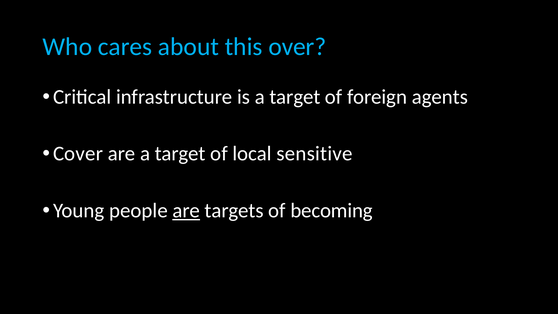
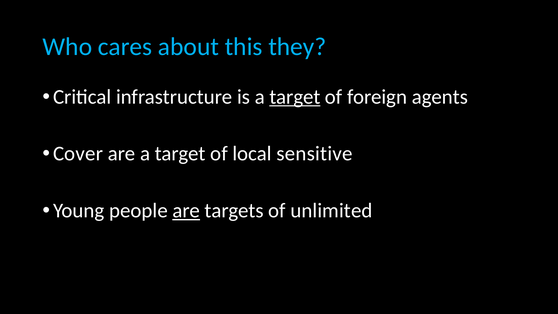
over: over -> they (297, 47)
target underline: none -> present (295, 97)
becoming: becoming -> unlimited (331, 210)
